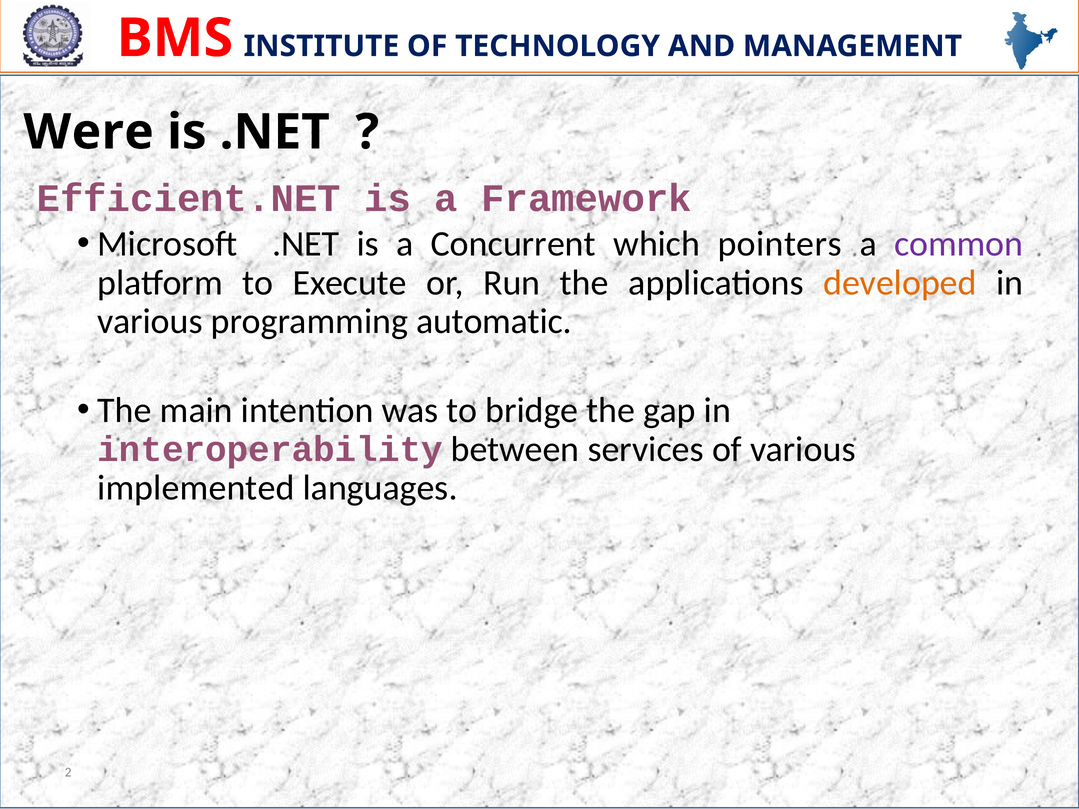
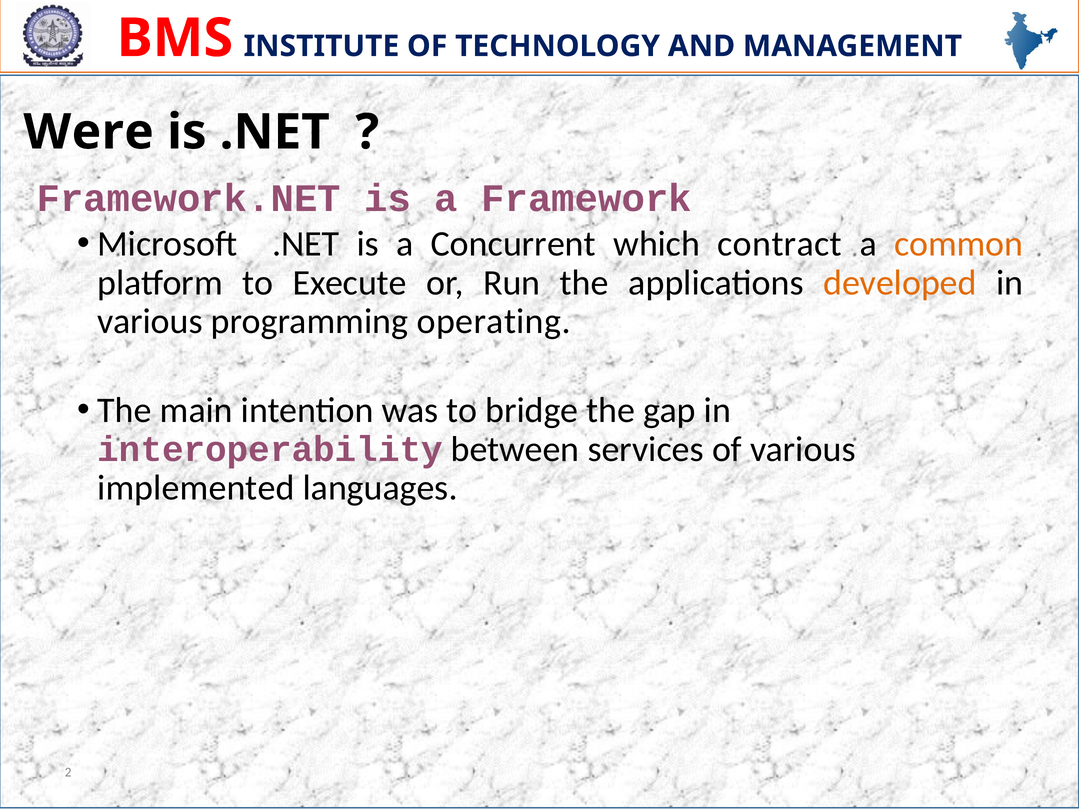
Efficient.NET: Efficient.NET -> Framework.NET (189, 198)
pointers: pointers -> contract (780, 244)
common colour: purple -> orange (959, 244)
automatic: automatic -> operating (494, 322)
